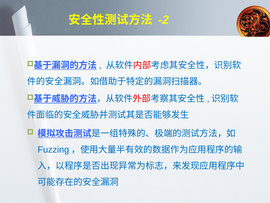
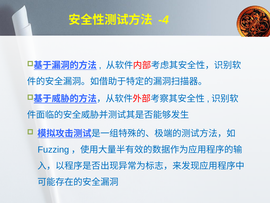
-2: -2 -> -4 (164, 20)
